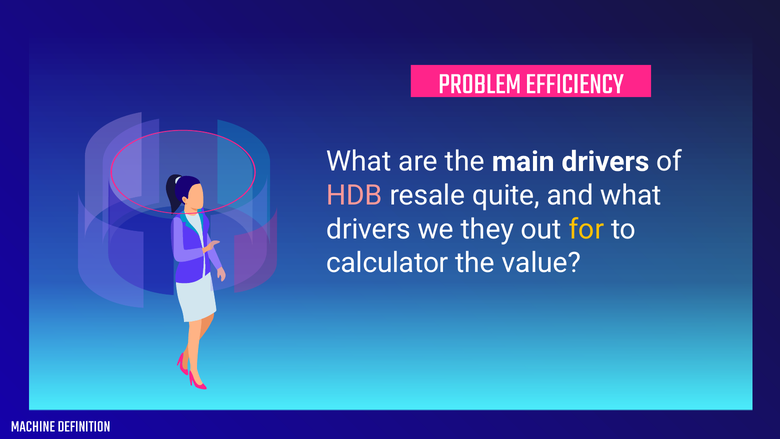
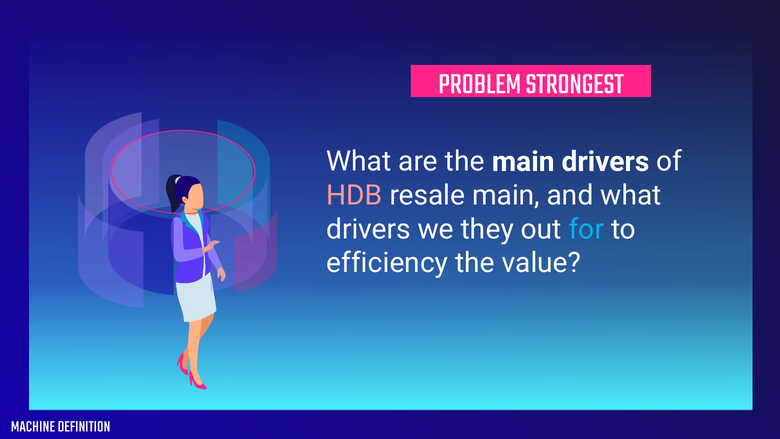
EFFICIENCY: EFFICIENCY -> STRONGEST (575, 83)
resale quite: quite -> main (506, 195)
for colour: yellow -> light blue (586, 229)
calculator: calculator -> efficiency (387, 263)
